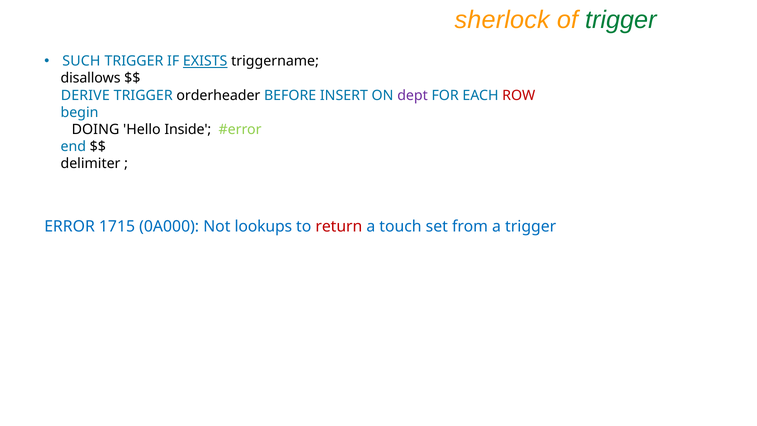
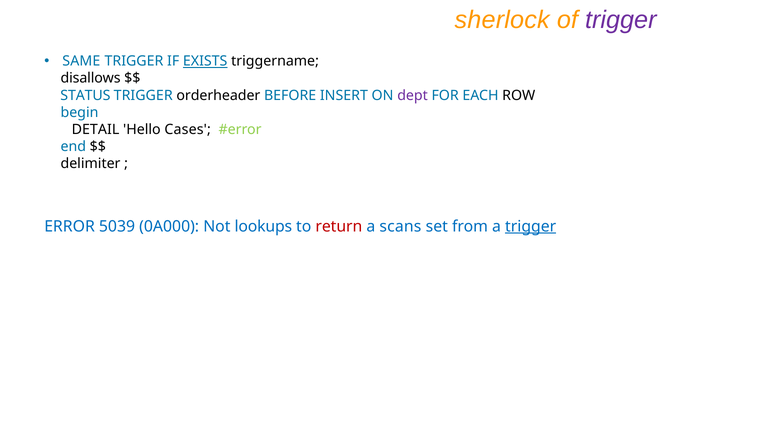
trigger colour: green -> purple (621, 20)
SUCH: SUCH -> SAME (81, 61)
DERIVE: DERIVE -> STATUS (85, 95)
ROW colour: red -> black (519, 95)
DOING: DOING -> DETAIL (96, 129)
Inside: Inside -> Cases (188, 129)
1715: 1715 -> 5039 (117, 226)
touch: touch -> scans (400, 226)
trigger underline: none -> present (531, 226)
